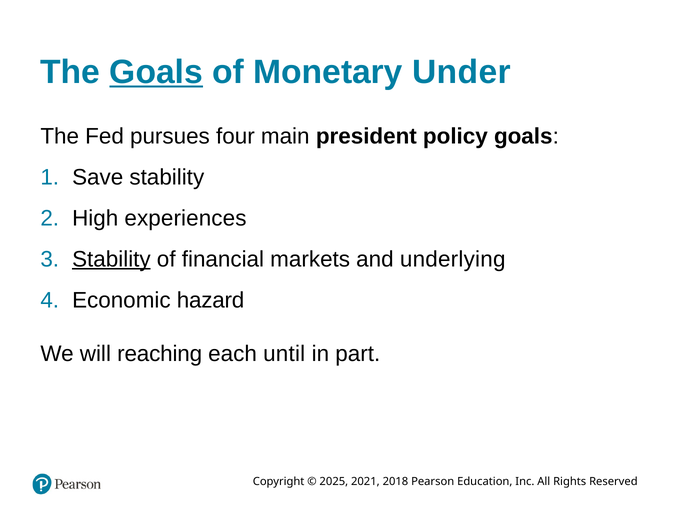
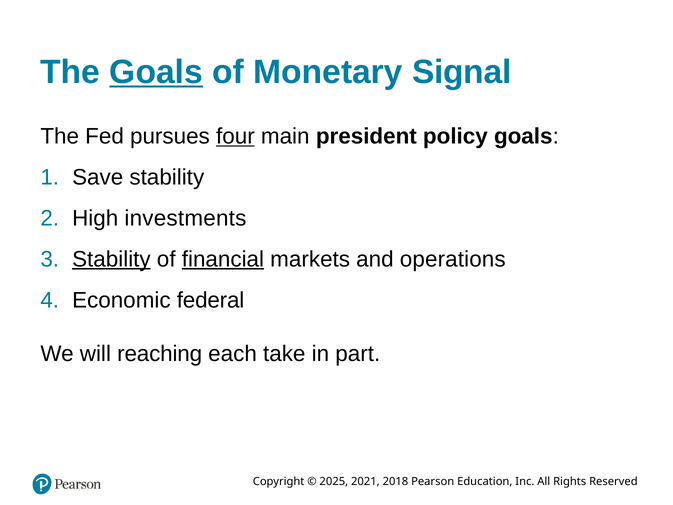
Under: Under -> Signal (462, 72)
four underline: none -> present (235, 136)
experiences: experiences -> investments (185, 218)
financial underline: none -> present (223, 259)
underlying: underlying -> operations (453, 259)
hazard: hazard -> federal (211, 300)
until: until -> take (284, 354)
